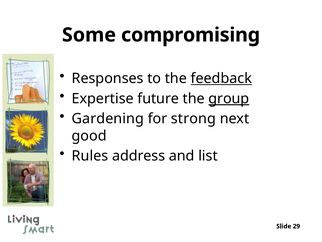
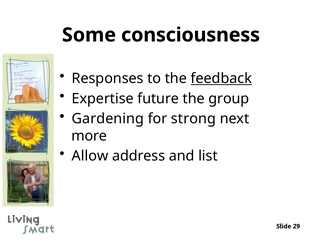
compromising: compromising -> consciousness (191, 35)
group underline: present -> none (229, 98)
good: good -> more (89, 136)
Rules: Rules -> Allow (90, 156)
